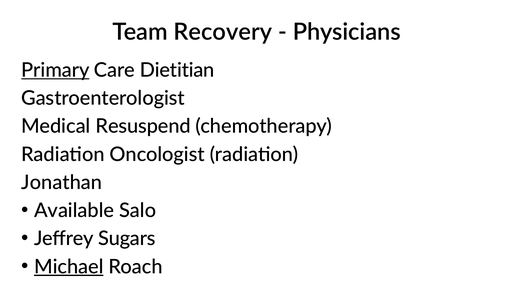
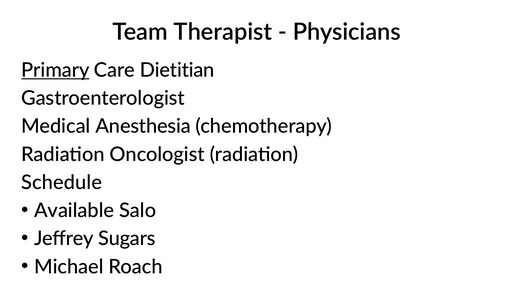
Recovery: Recovery -> Therapist (223, 32)
Resuspend: Resuspend -> Anesthesia (143, 126)
Jonathan: Jonathan -> Schedule (62, 182)
Michael underline: present -> none (69, 267)
